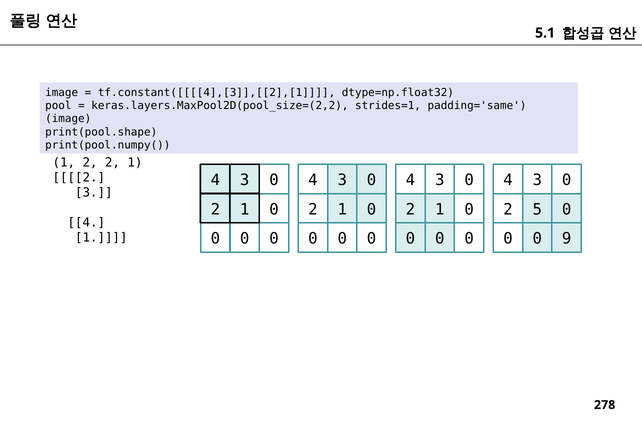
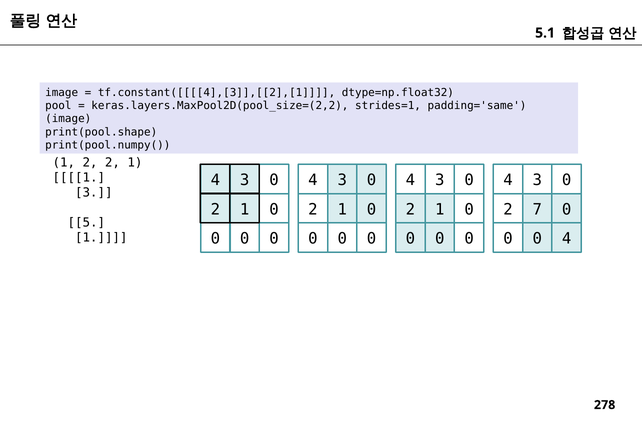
2: 2 -> 1 (79, 177)
5: 5 -> 7 (537, 209)
4: 4 -> 5 (86, 222)
9: 9 -> 4 (567, 239)
